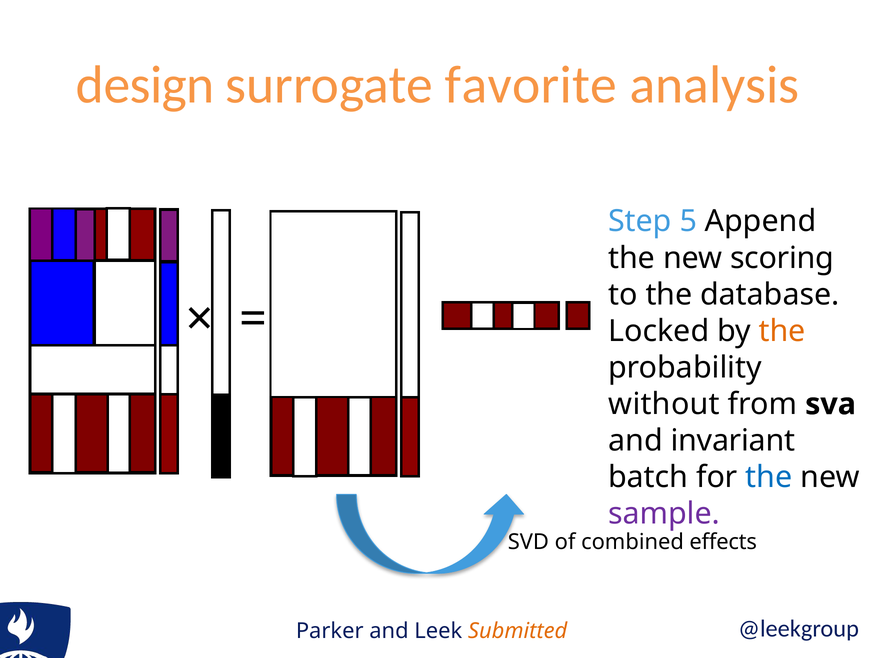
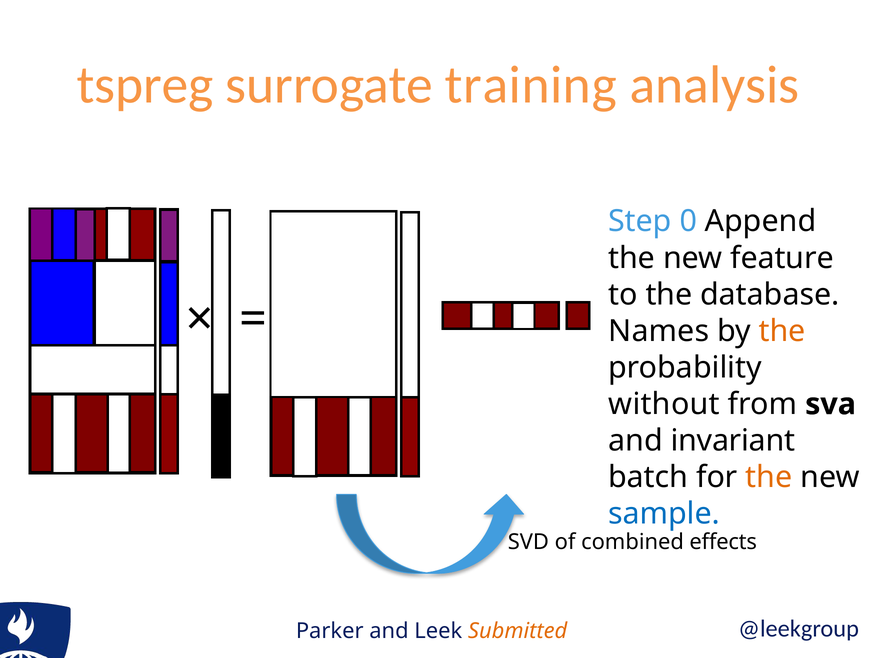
design: design -> tspreg (145, 85)
favorite: favorite -> training (531, 85)
5: 5 -> 0 (688, 221)
scoring: scoring -> feature (782, 258)
Locked: Locked -> Names (659, 331)
the colour: blue -> orange (769, 477)
sample colour: purple -> blue (664, 514)
